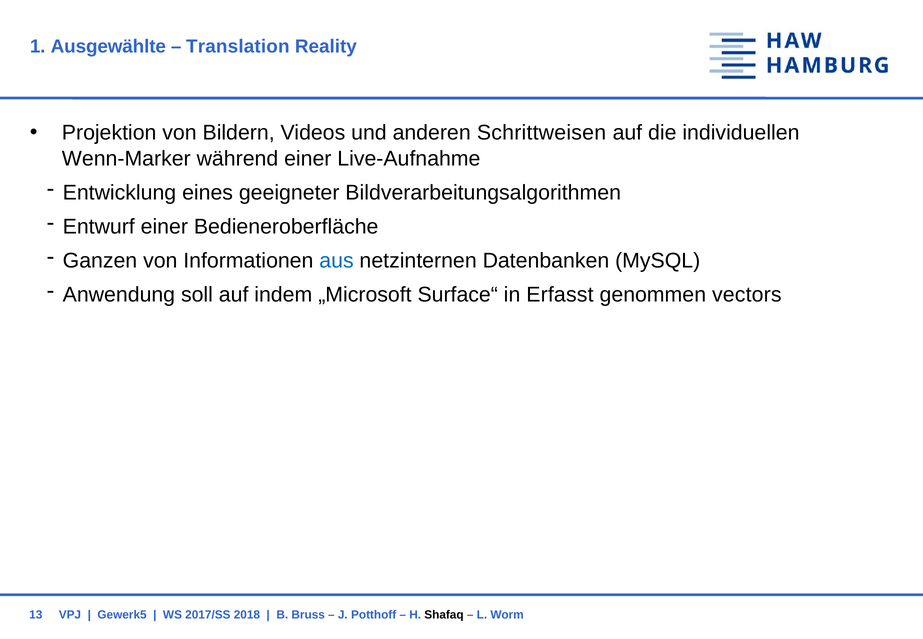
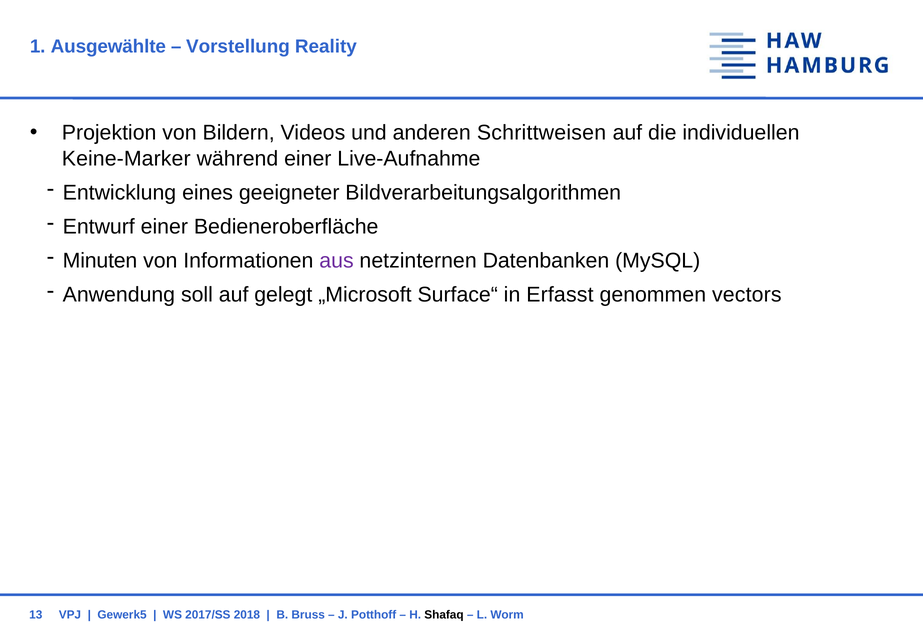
Translation: Translation -> Vorstellung (238, 46)
Wenn-Marker: Wenn-Marker -> Keine-Marker (126, 158)
Ganzen: Ganzen -> Minuten (100, 261)
aus colour: blue -> purple (337, 261)
indem: indem -> gelegt (283, 295)
